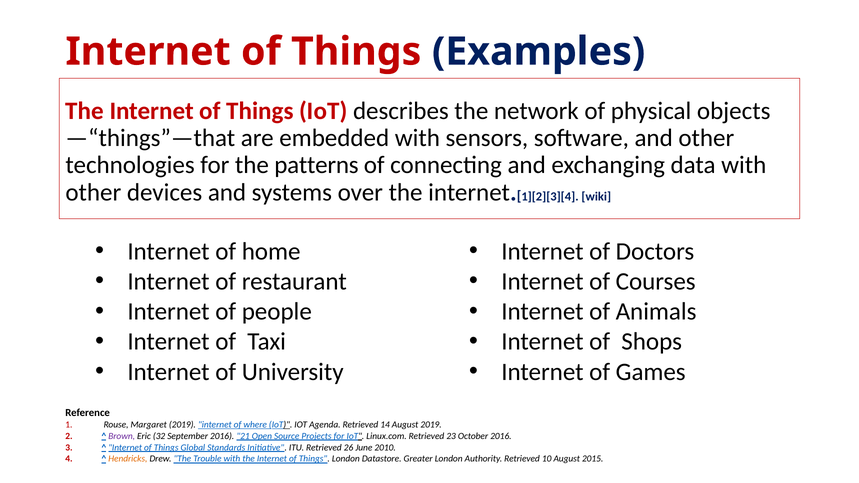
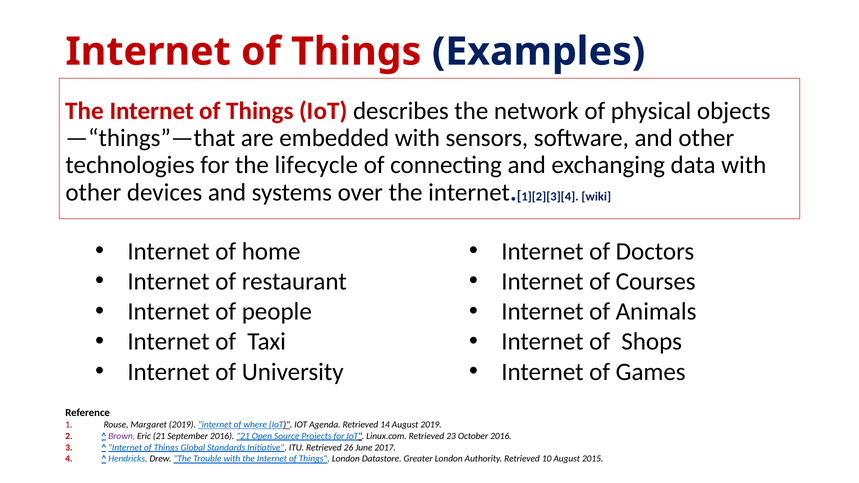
patterns: patterns -> lifecycle (316, 165)
Eric 32: 32 -> 21 (159, 436)
2010: 2010 -> 2017 (385, 448)
Hendricks colour: orange -> blue (128, 459)
